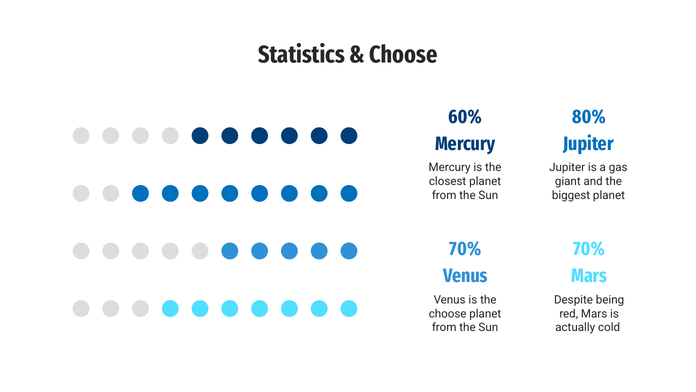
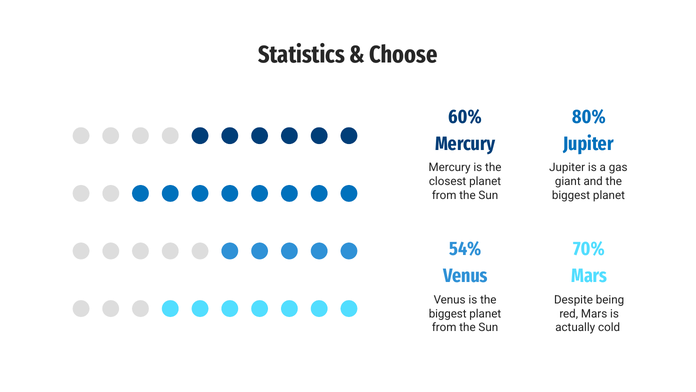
70%: 70% -> 54% (465, 249)
choose: choose -> biggest (448, 313)
